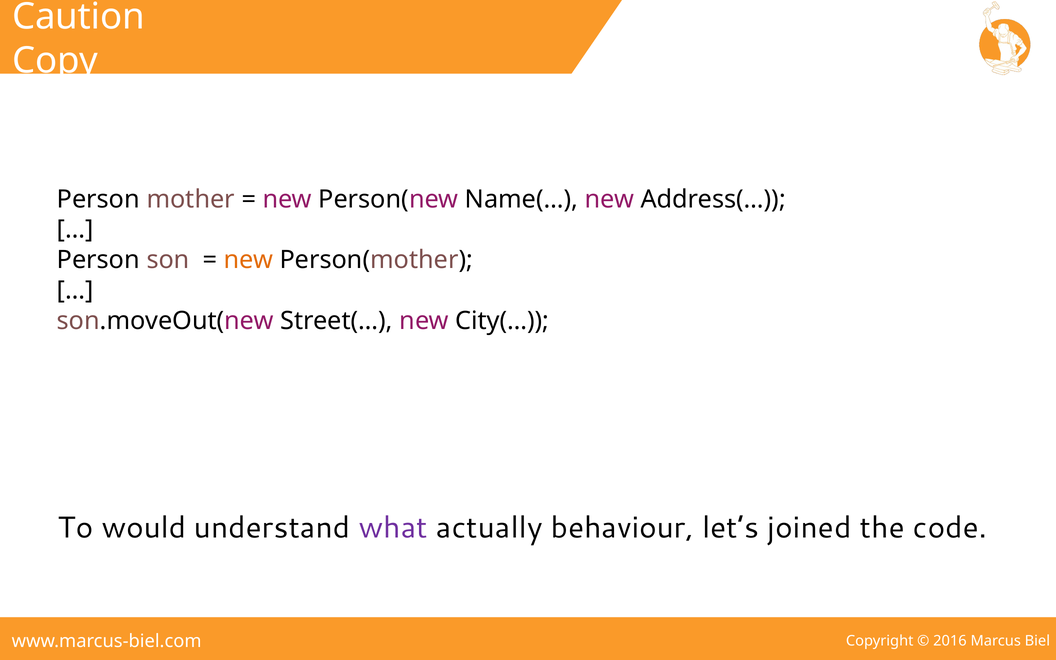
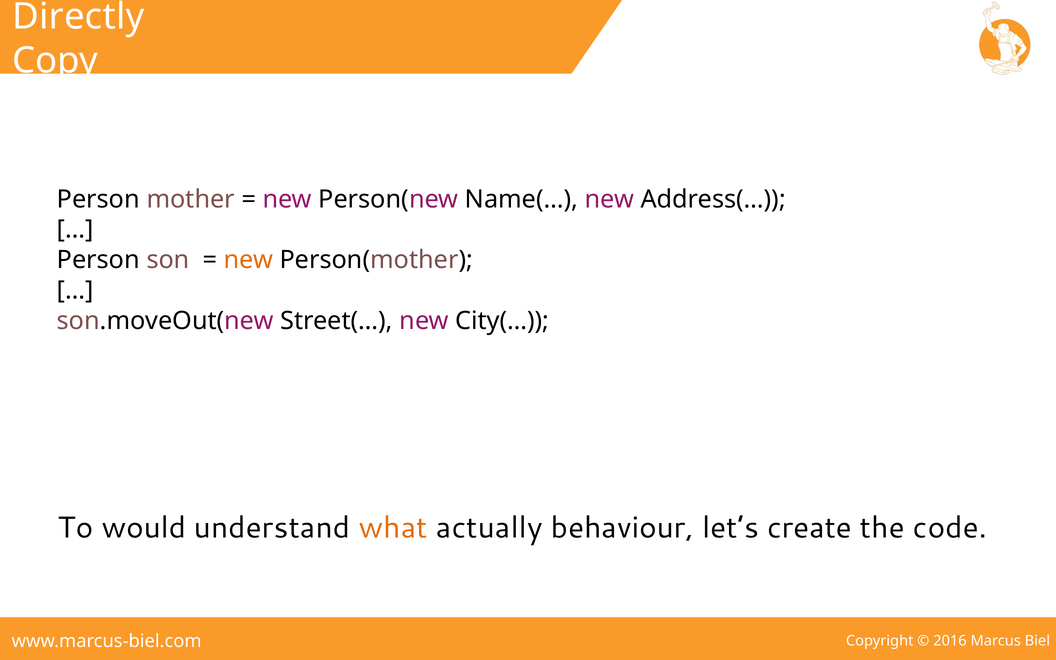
Caution: Caution -> Directly (78, 17)
what colour: purple -> orange (393, 528)
joined: joined -> create (810, 528)
